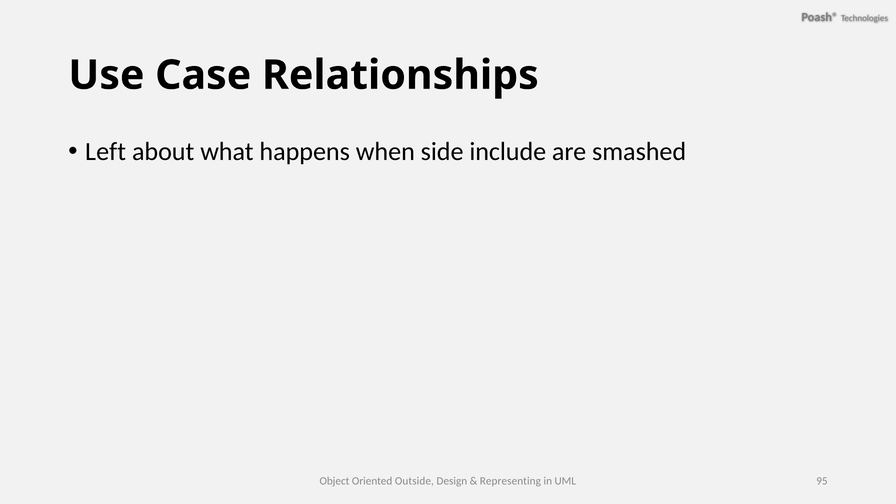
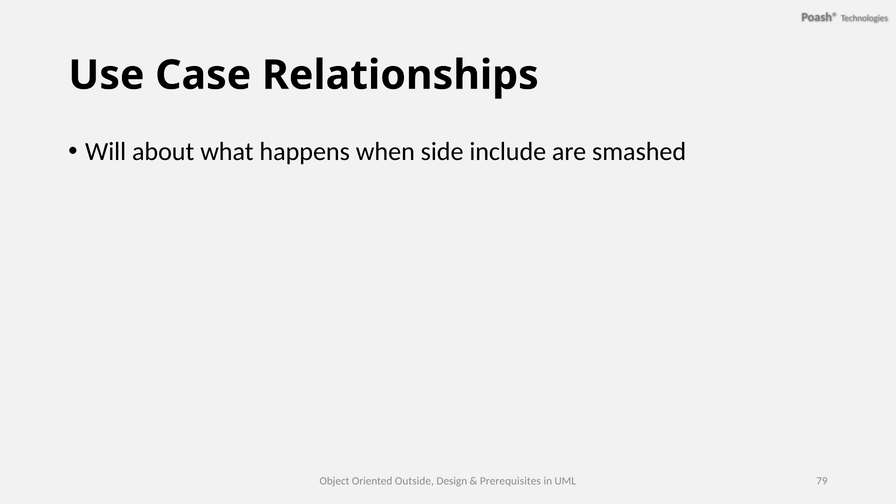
Left: Left -> Will (106, 151)
Representing: Representing -> Prerequisites (510, 481)
95: 95 -> 79 (822, 481)
